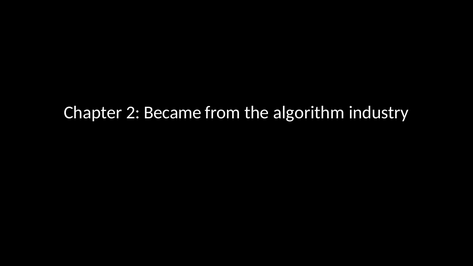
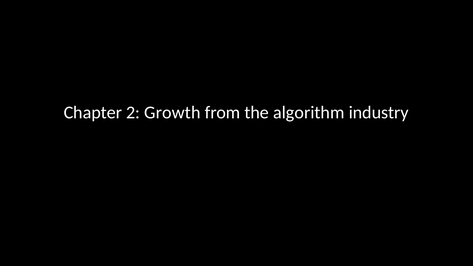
Became: Became -> Growth (172, 112)
